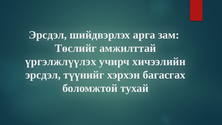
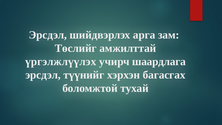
хичээлийн: хичээлийн -> шаардлага (159, 62)
